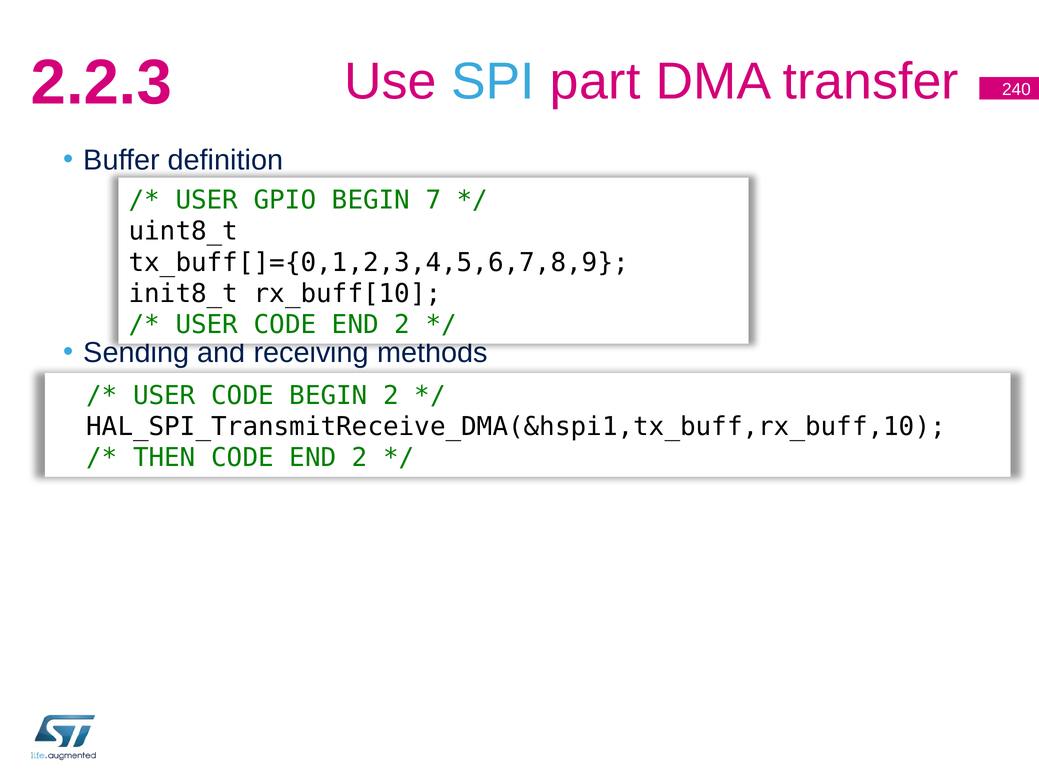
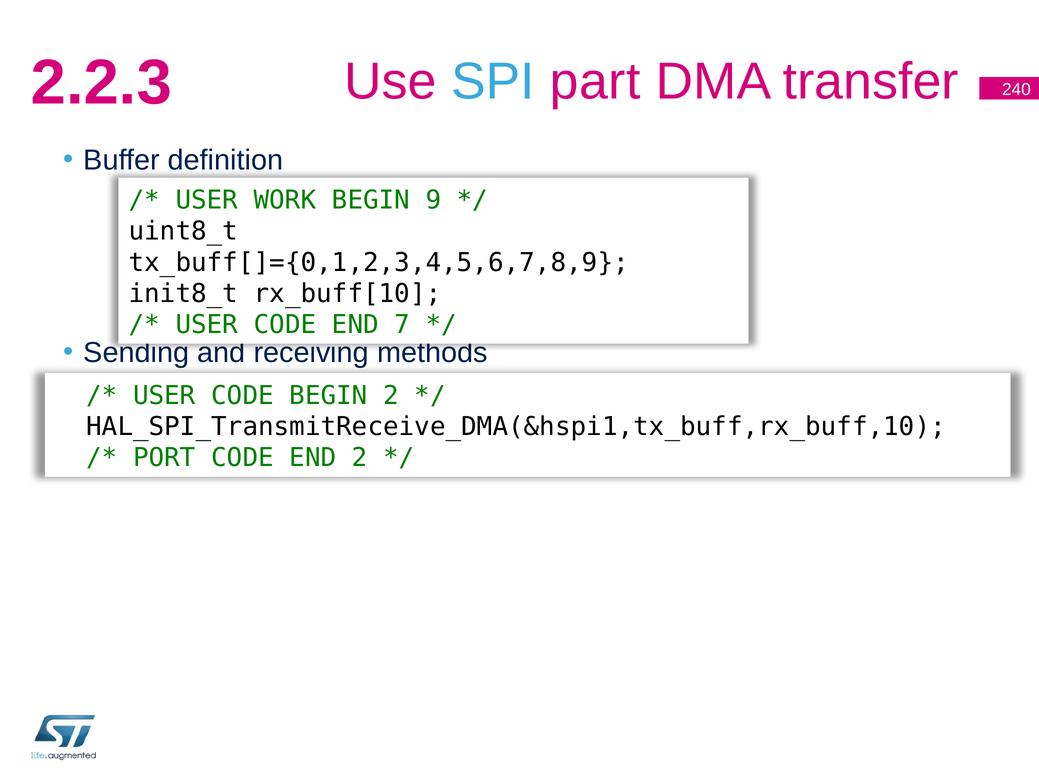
GPIO: GPIO -> WORK (285, 200)
7: 7 -> 9 (433, 200)
USER CODE END 2: 2 -> 7 (402, 325)
THEN: THEN -> PORT (164, 458)
